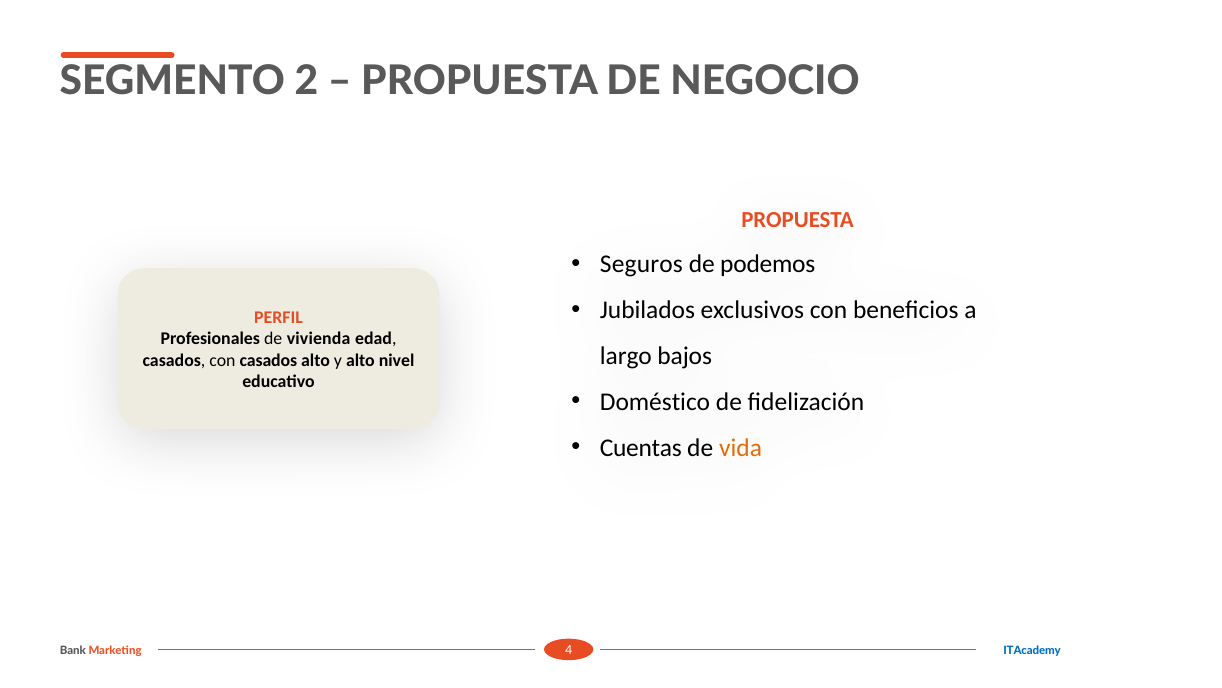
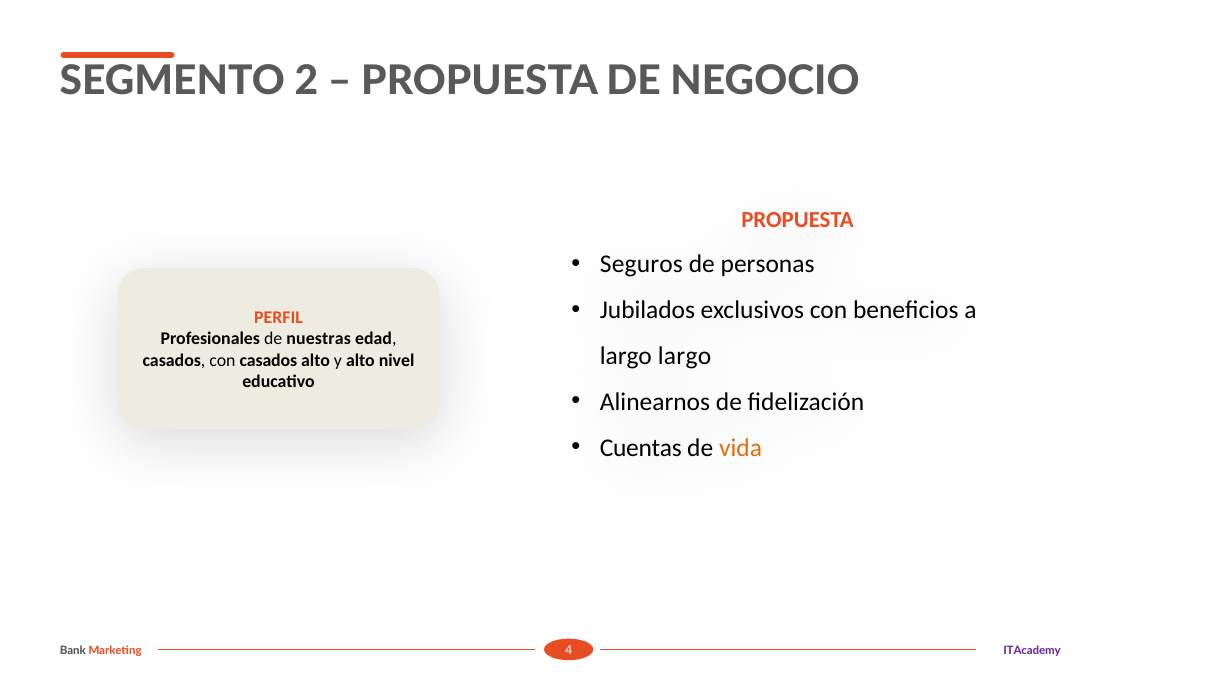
podemos: podemos -> personas (768, 264)
vivienda: vivienda -> nuestras (319, 339)
largo bajos: bajos -> largo (685, 356)
Doméstico: Doméstico -> Alinearnos (655, 402)
ITAcademy colour: blue -> purple (1032, 650)
